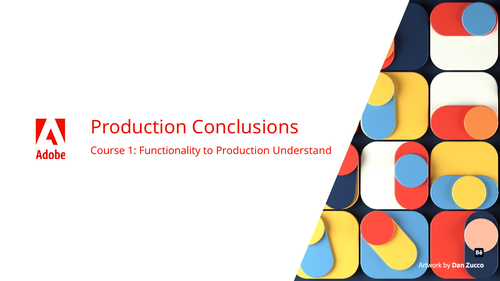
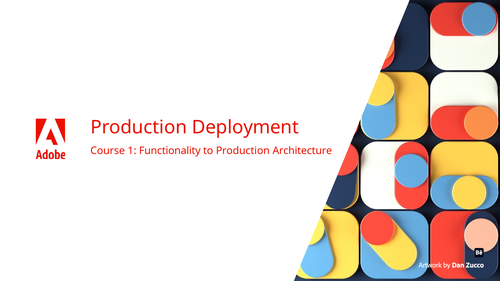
Conclusions: Conclusions -> Deployment (245, 127)
Understand: Understand -> Architecture (302, 151)
